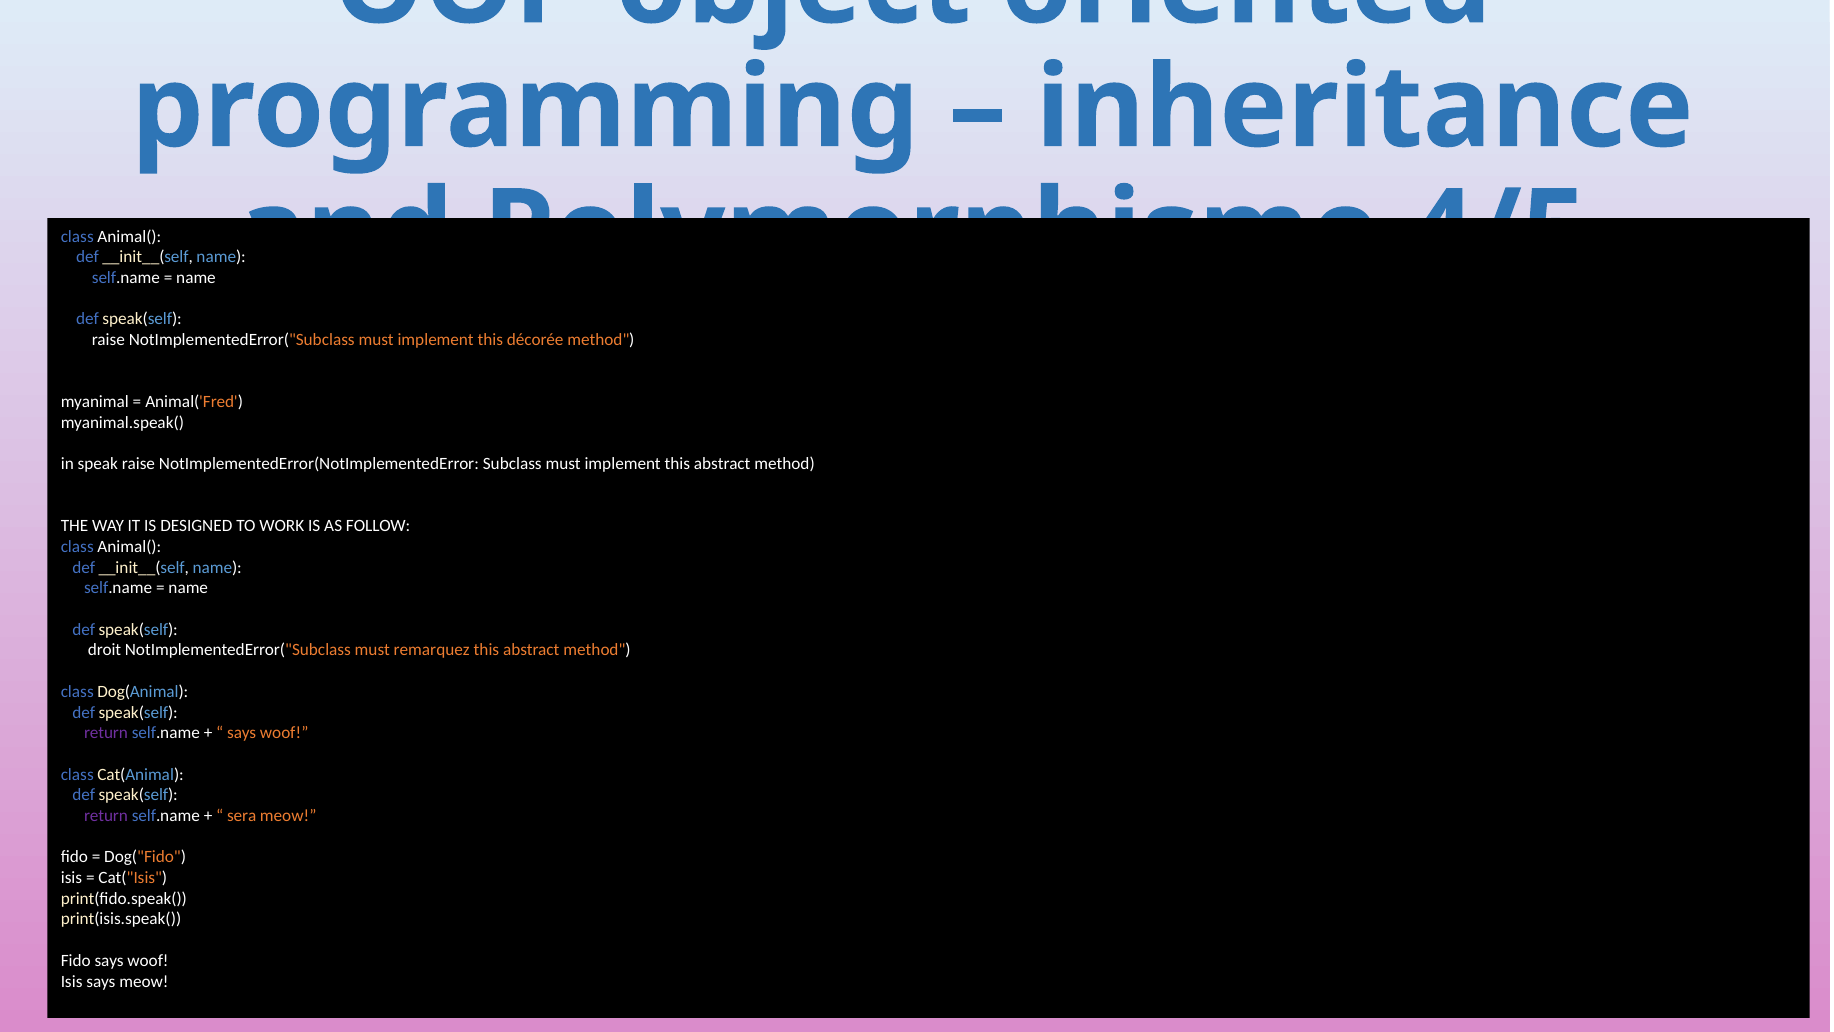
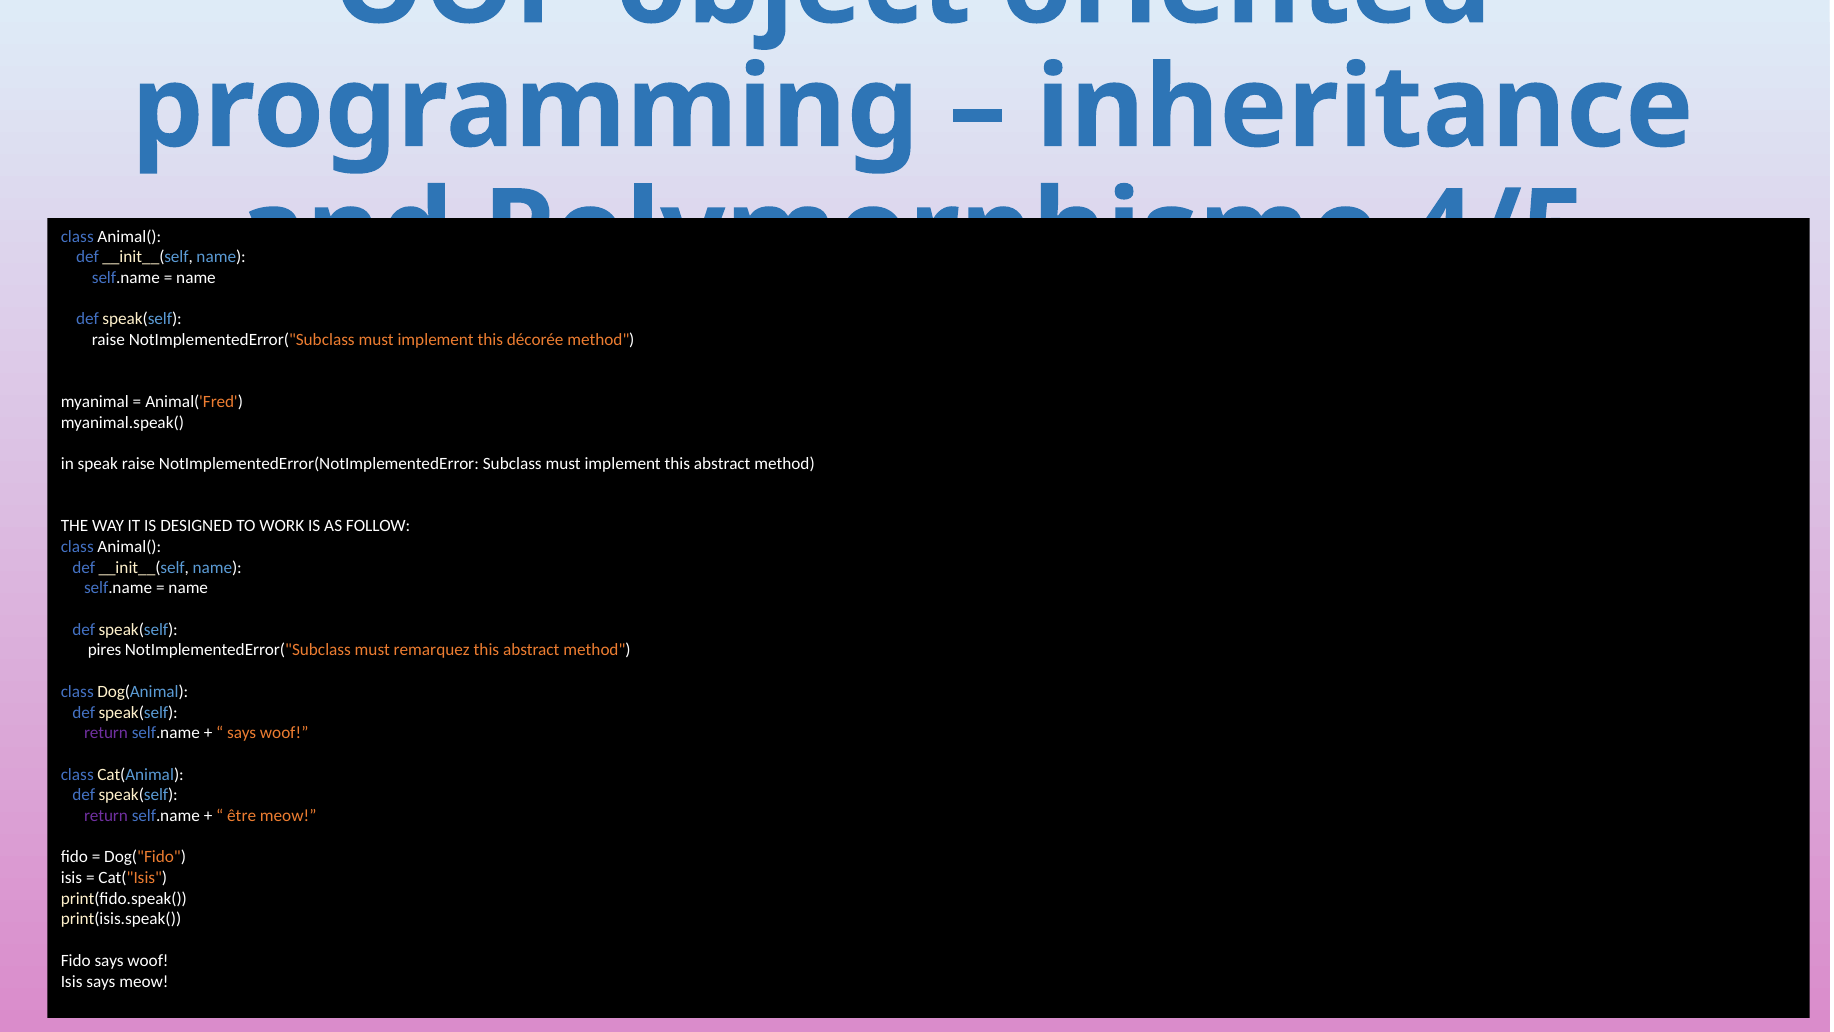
droit: droit -> pires (105, 650)
sera: sera -> être (242, 815)
